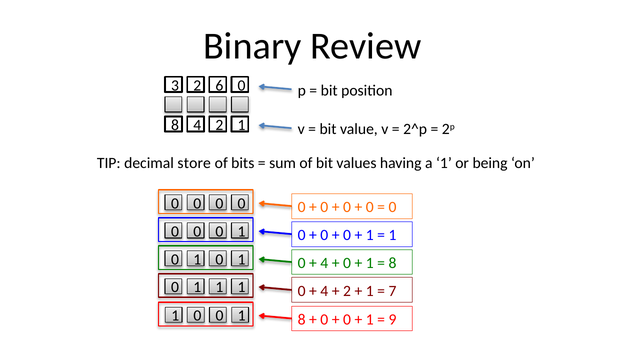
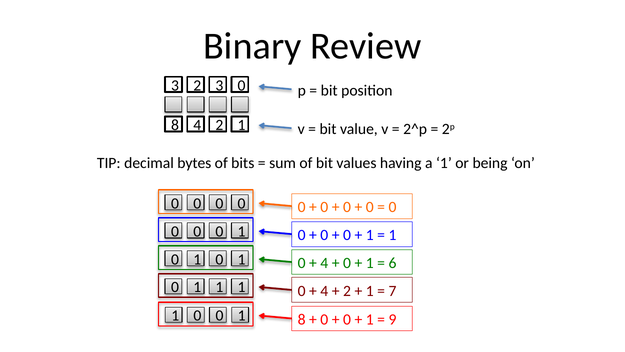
2 6: 6 -> 3 (219, 85)
store: store -> bytes (194, 163)
8: 8 -> 6 (392, 263)
